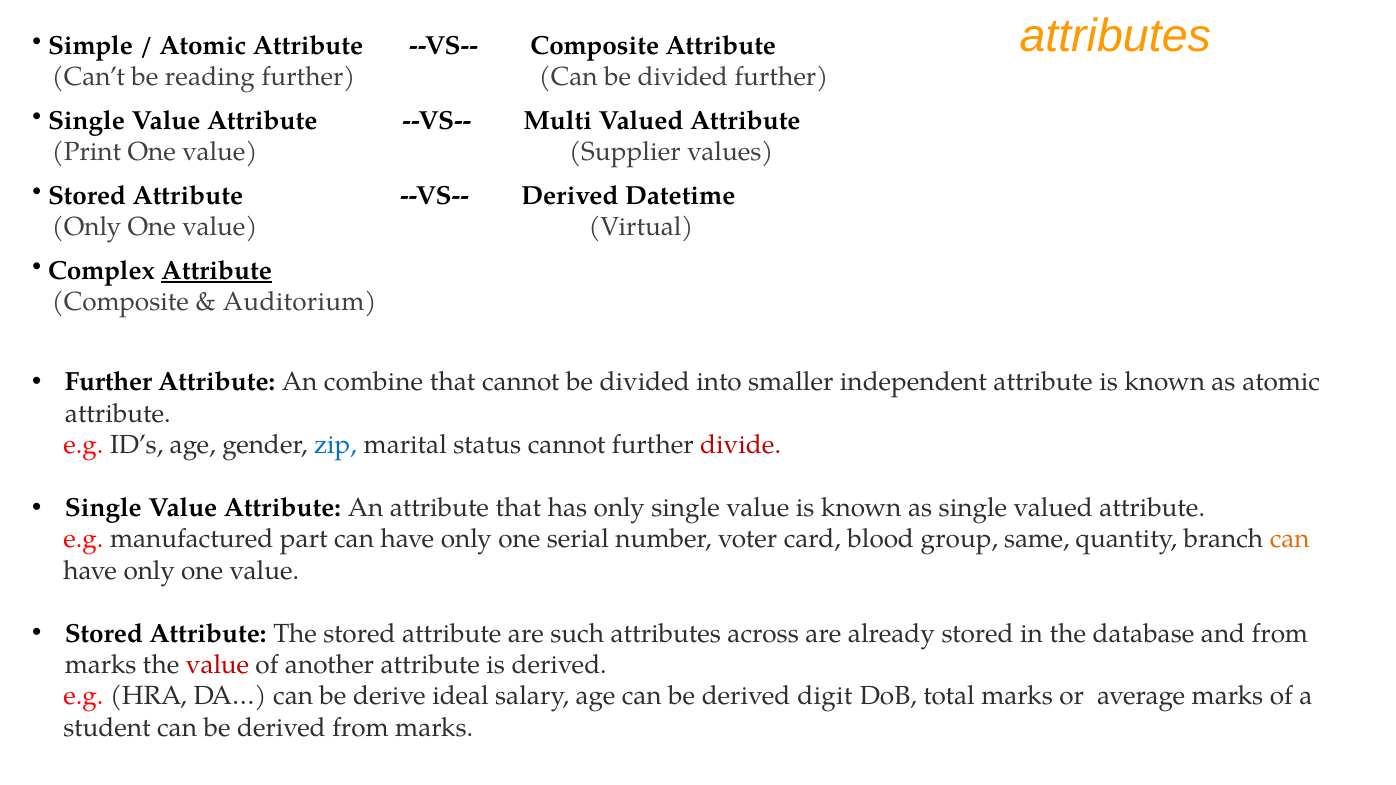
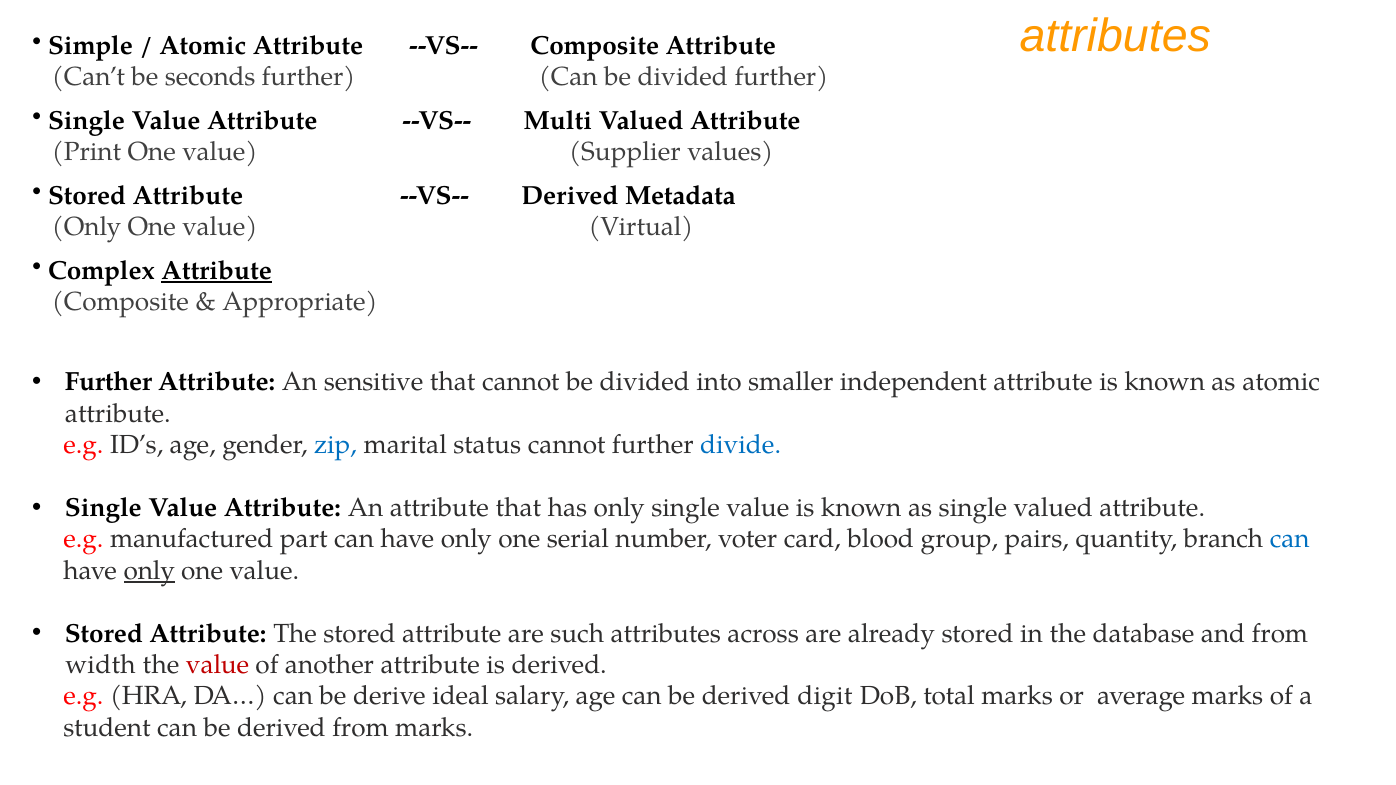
reading: reading -> seconds (210, 77)
Datetime: Datetime -> Metadata (680, 196)
Auditorium: Auditorium -> Appropriate (300, 302)
combine: combine -> sensitive (374, 382)
divide colour: red -> blue (741, 445)
same: same -> pairs (1037, 539)
can colour: orange -> blue (1290, 539)
only underline: none -> present (149, 571)
marks: marks -> width (100, 665)
